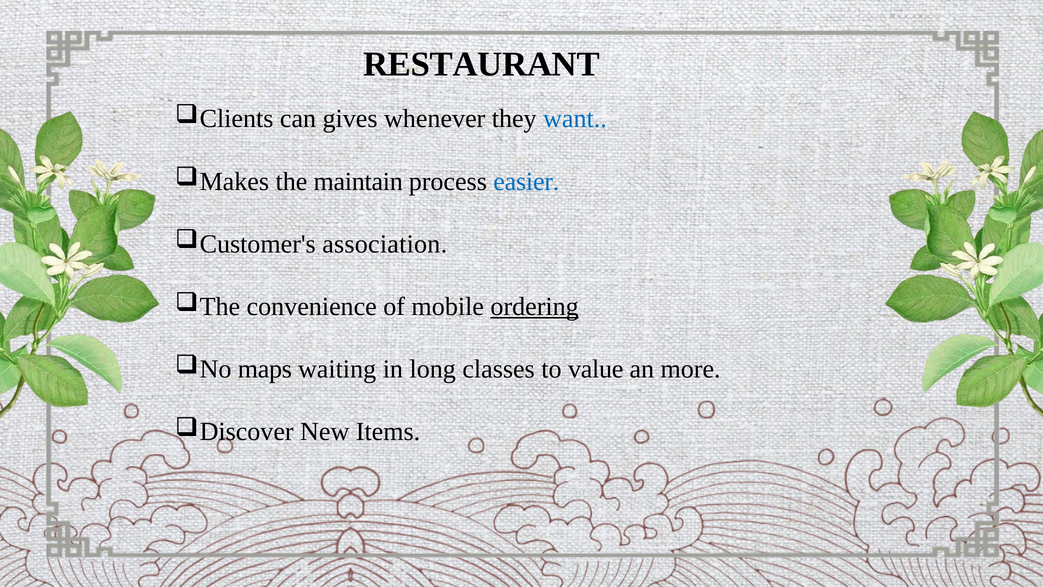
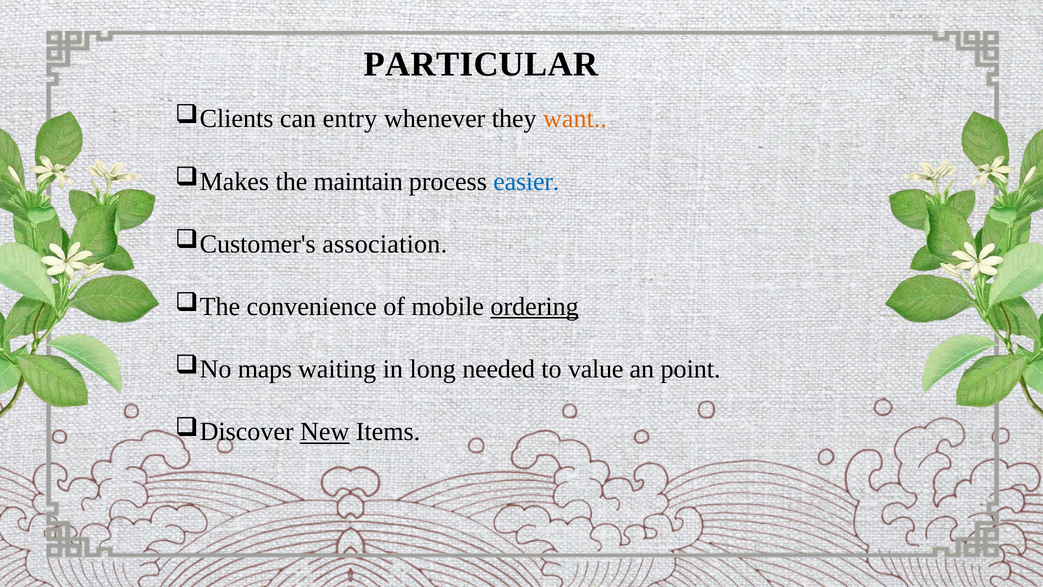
RESTAURANT: RESTAURANT -> PARTICULAR (481, 64)
gives: gives -> entry (350, 119)
want colour: blue -> orange (575, 119)
classes: classes -> needed (499, 369)
more: more -> point (691, 369)
New underline: none -> present (325, 432)
